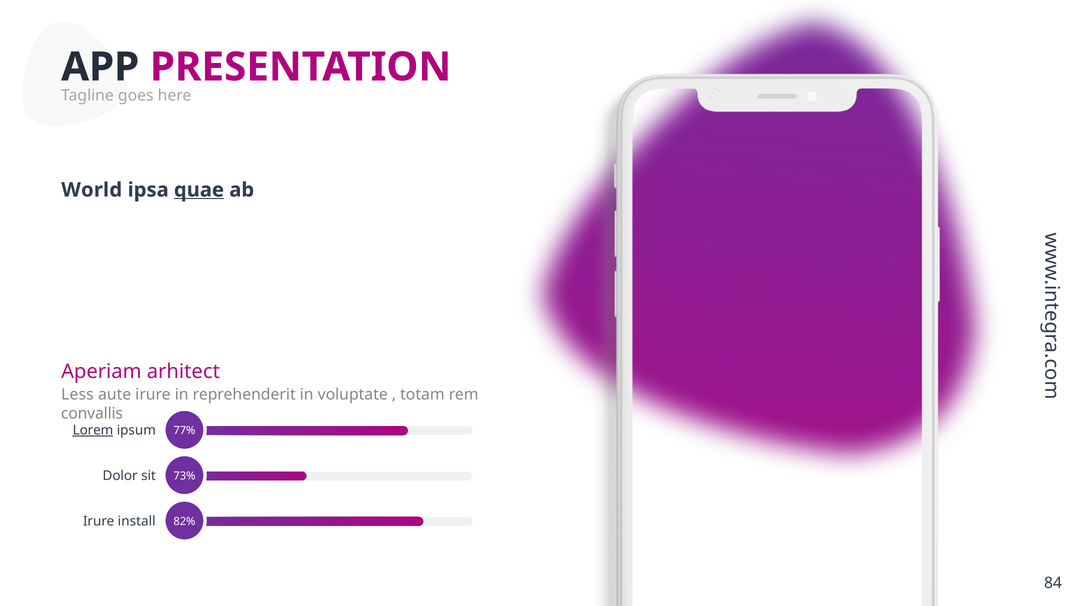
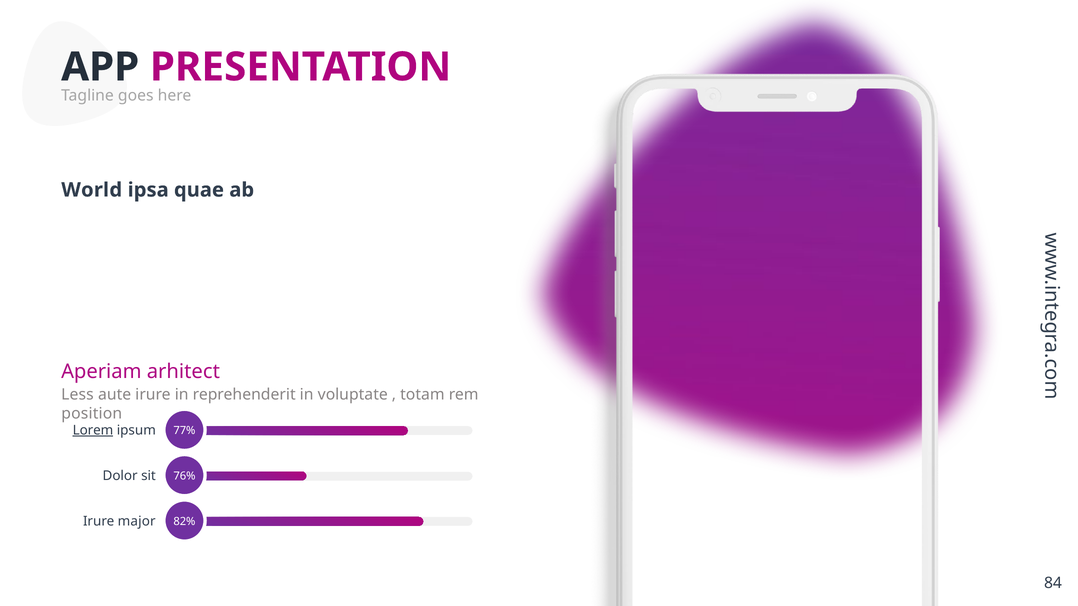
quae underline: present -> none (199, 190)
convallis: convallis -> position (92, 414)
73%: 73% -> 76% (184, 476)
install: install -> major (137, 522)
